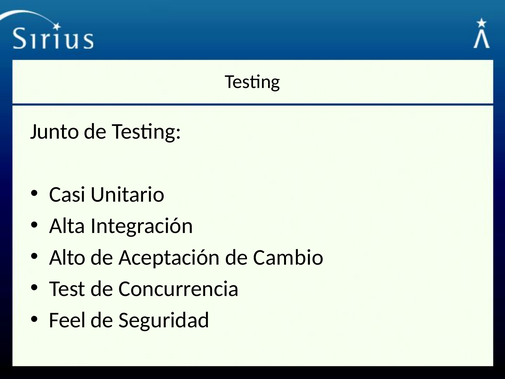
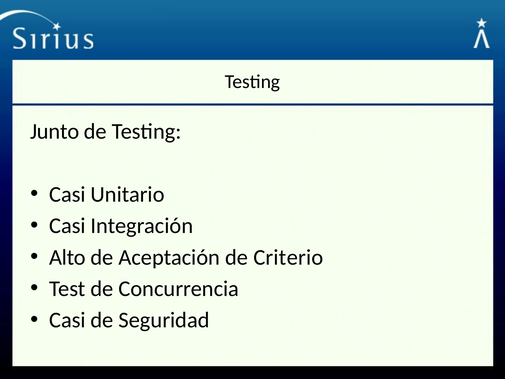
Alta: Alta -> Casi (67, 226)
Cambio: Cambio -> Criterio (288, 257)
Feel: Feel -> Casi (67, 320)
